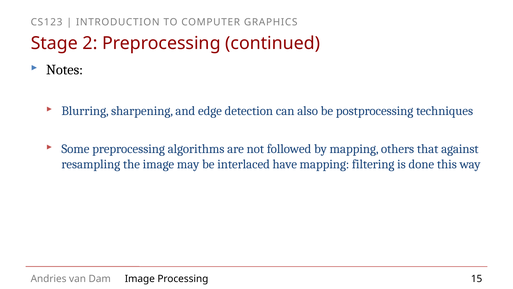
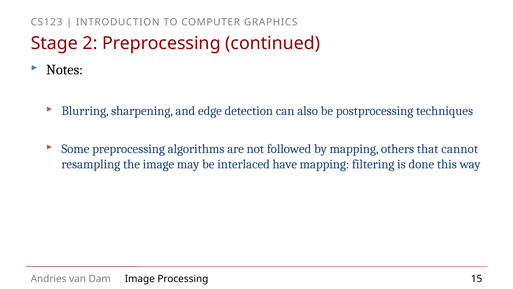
against: against -> cannot (460, 149)
